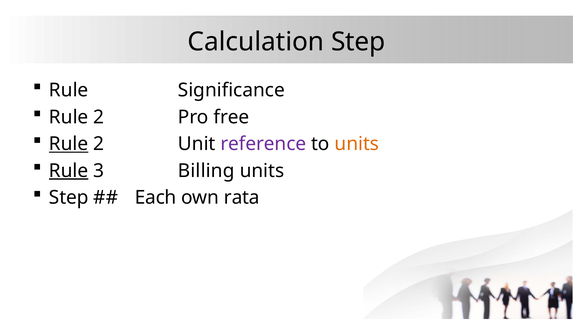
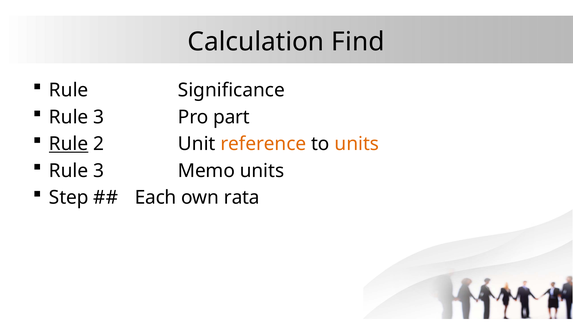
Calculation Step: Step -> Find (358, 42)
2: 2 -> 3 (99, 117)
free: free -> part (232, 117)
reference colour: purple -> orange (263, 144)
Rule underline: present -> none (69, 170)
Billing: Billing -> Memo (206, 170)
